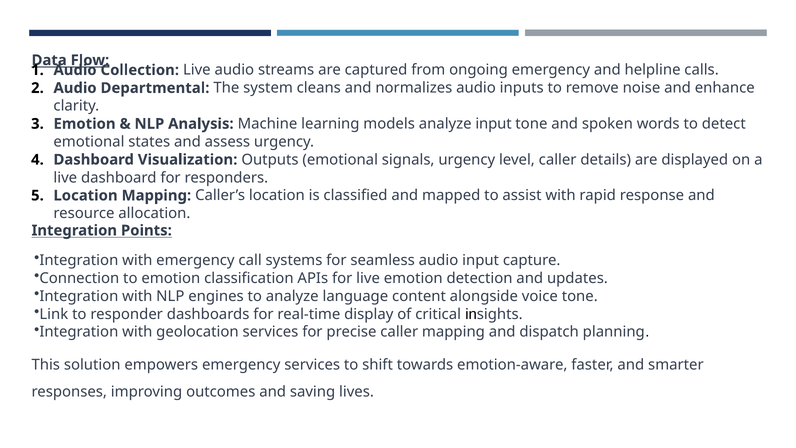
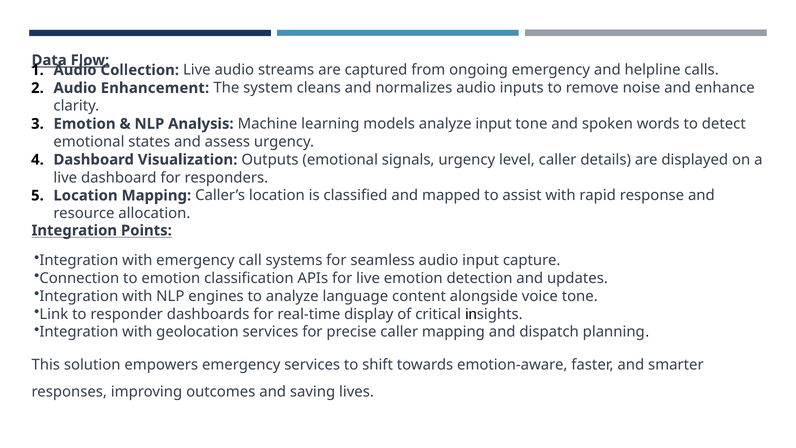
Departmental: Departmental -> Enhancement (155, 88)
